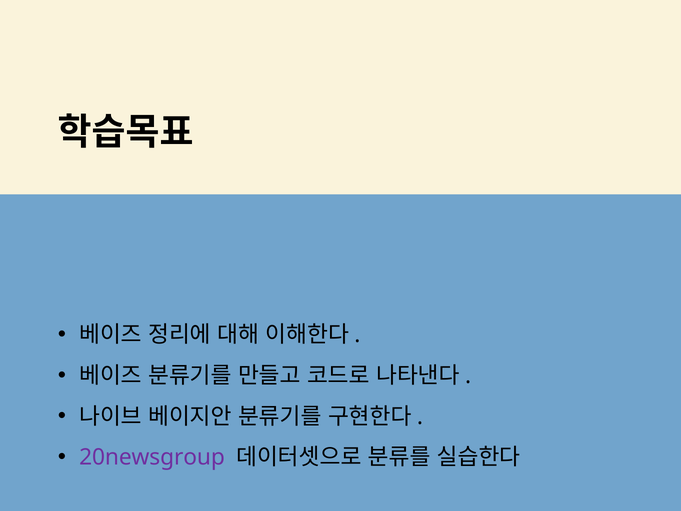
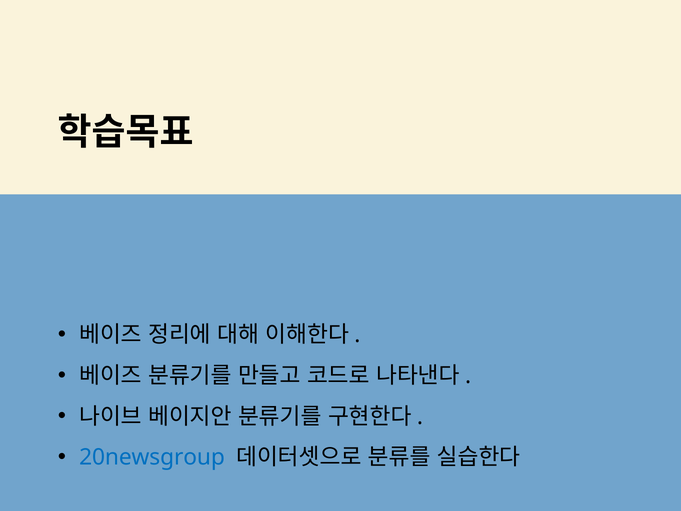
20newsgroup colour: purple -> blue (152, 457)
